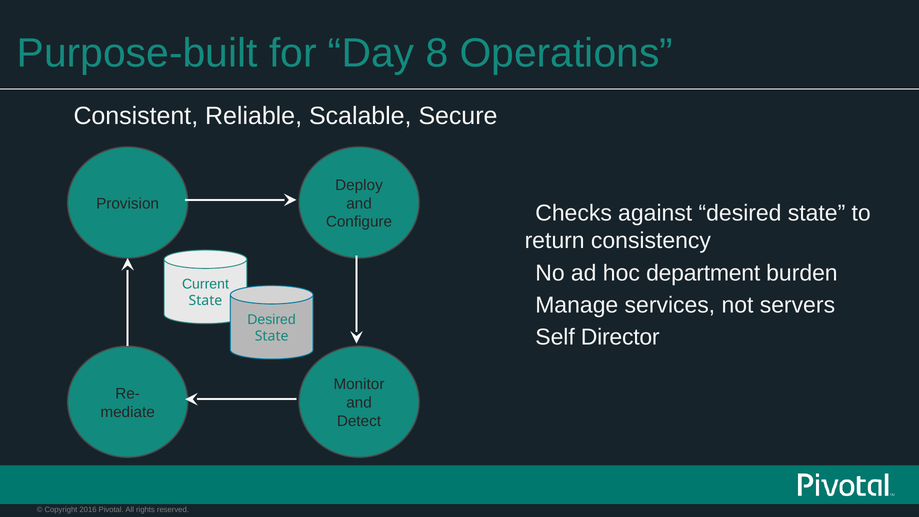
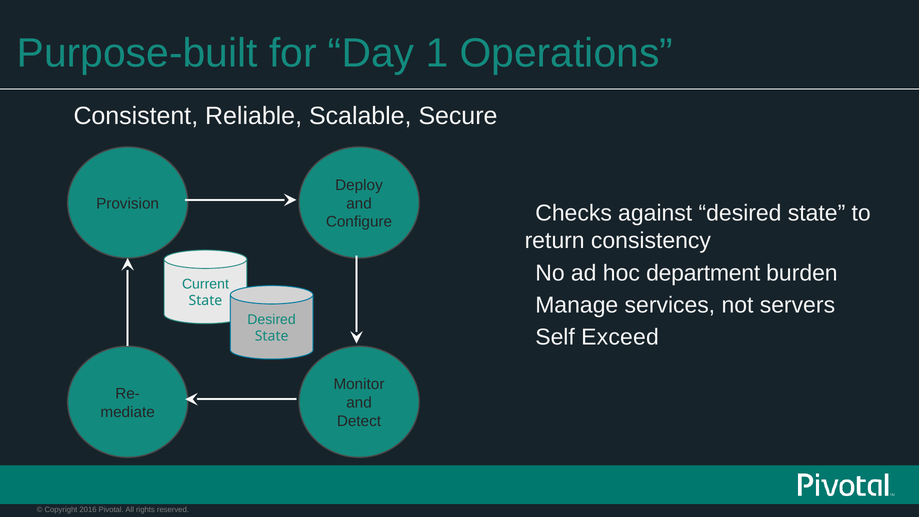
8: 8 -> 1 (437, 53)
Director: Director -> Exceed (620, 337)
